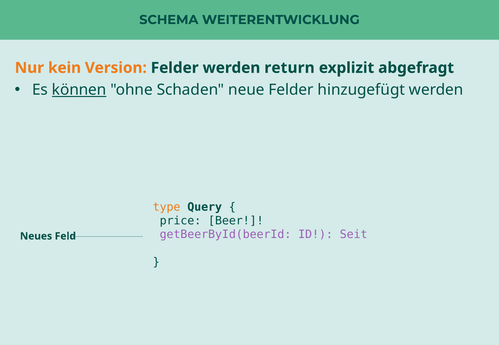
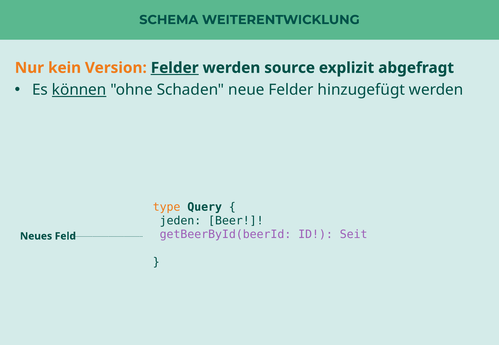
Felder underline: none -> present (175, 68)
return: return -> source (290, 68)
price: price -> jeden (180, 221)
